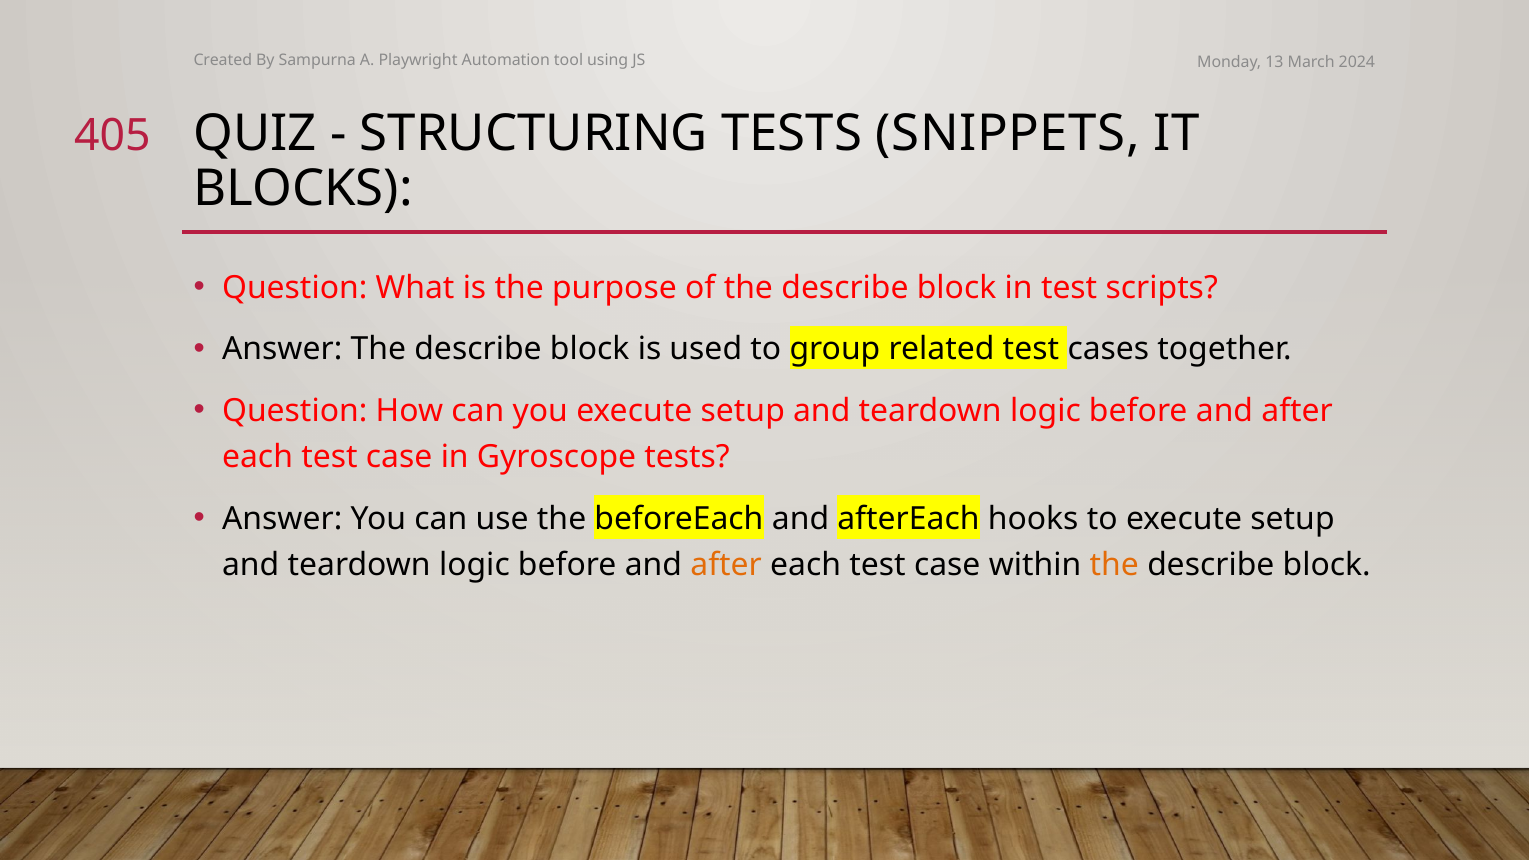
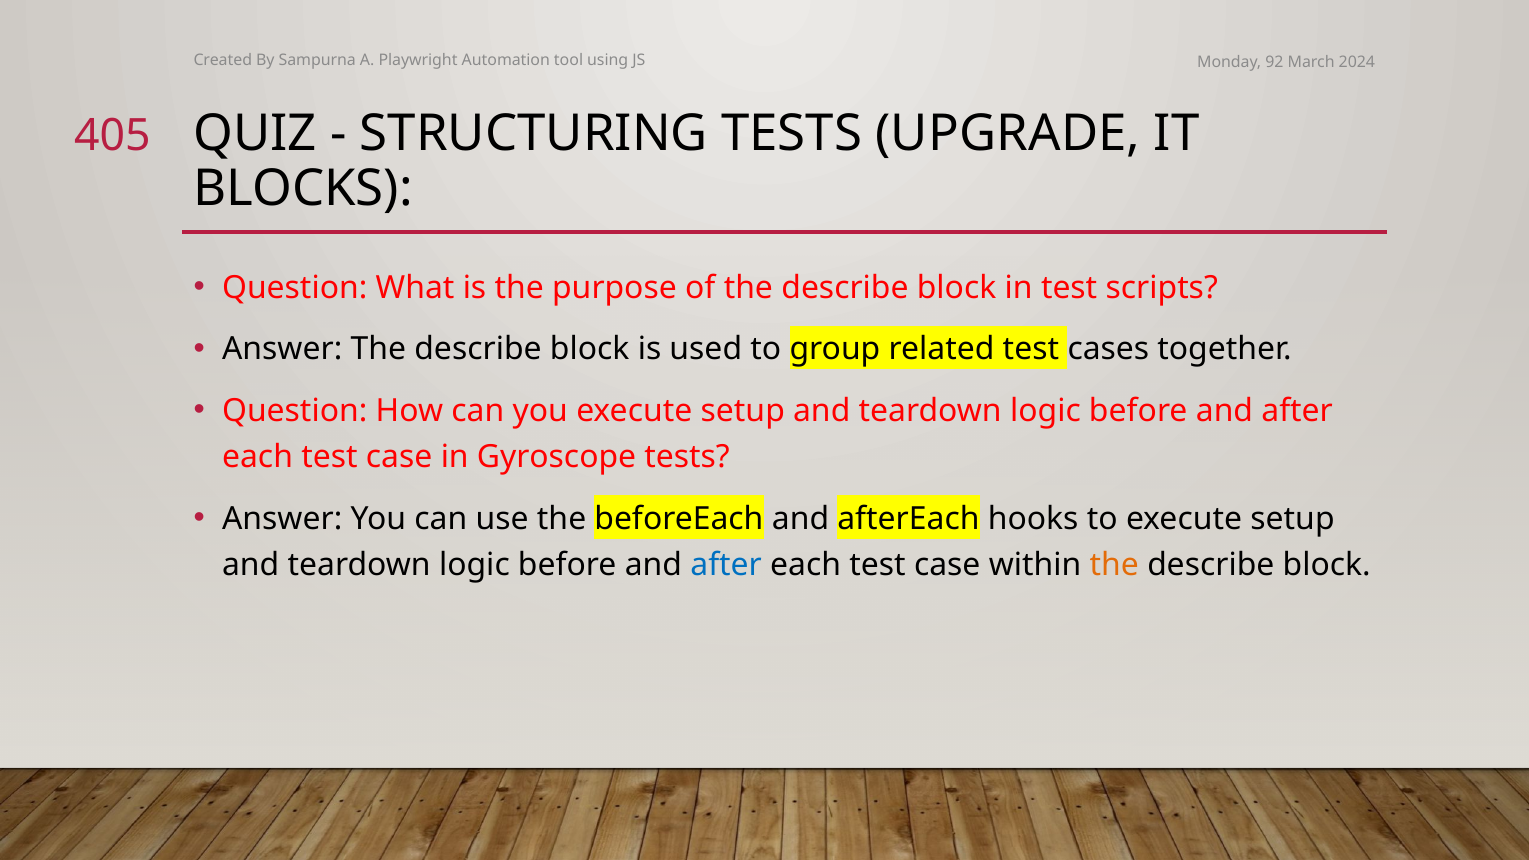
13: 13 -> 92 (1274, 62)
SNIPPETS: SNIPPETS -> UPGRADE (1008, 134)
after colour: orange -> blue (726, 565)
